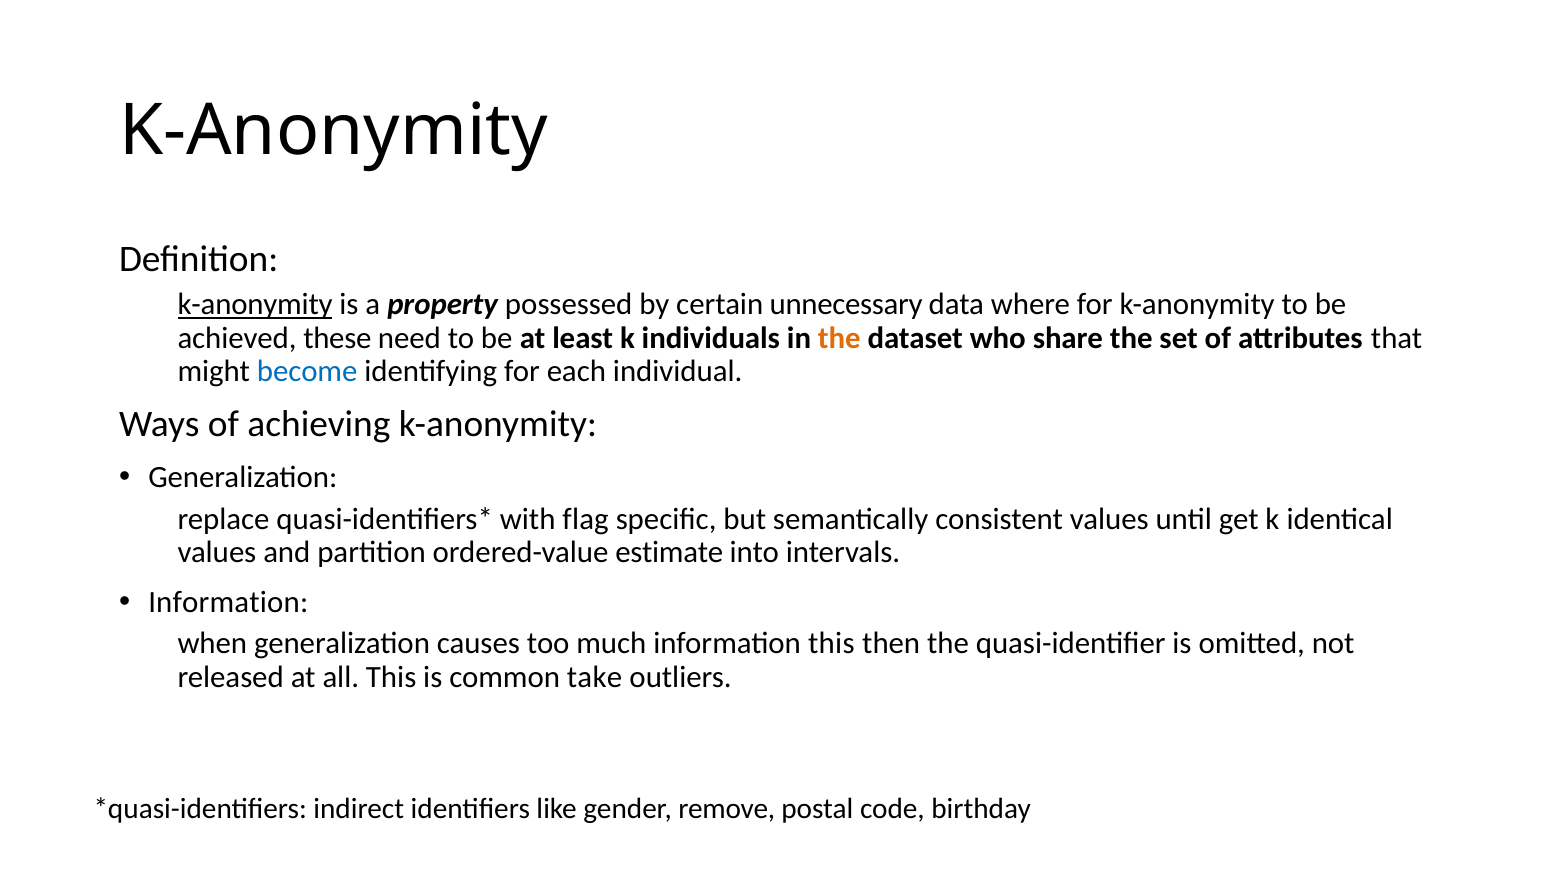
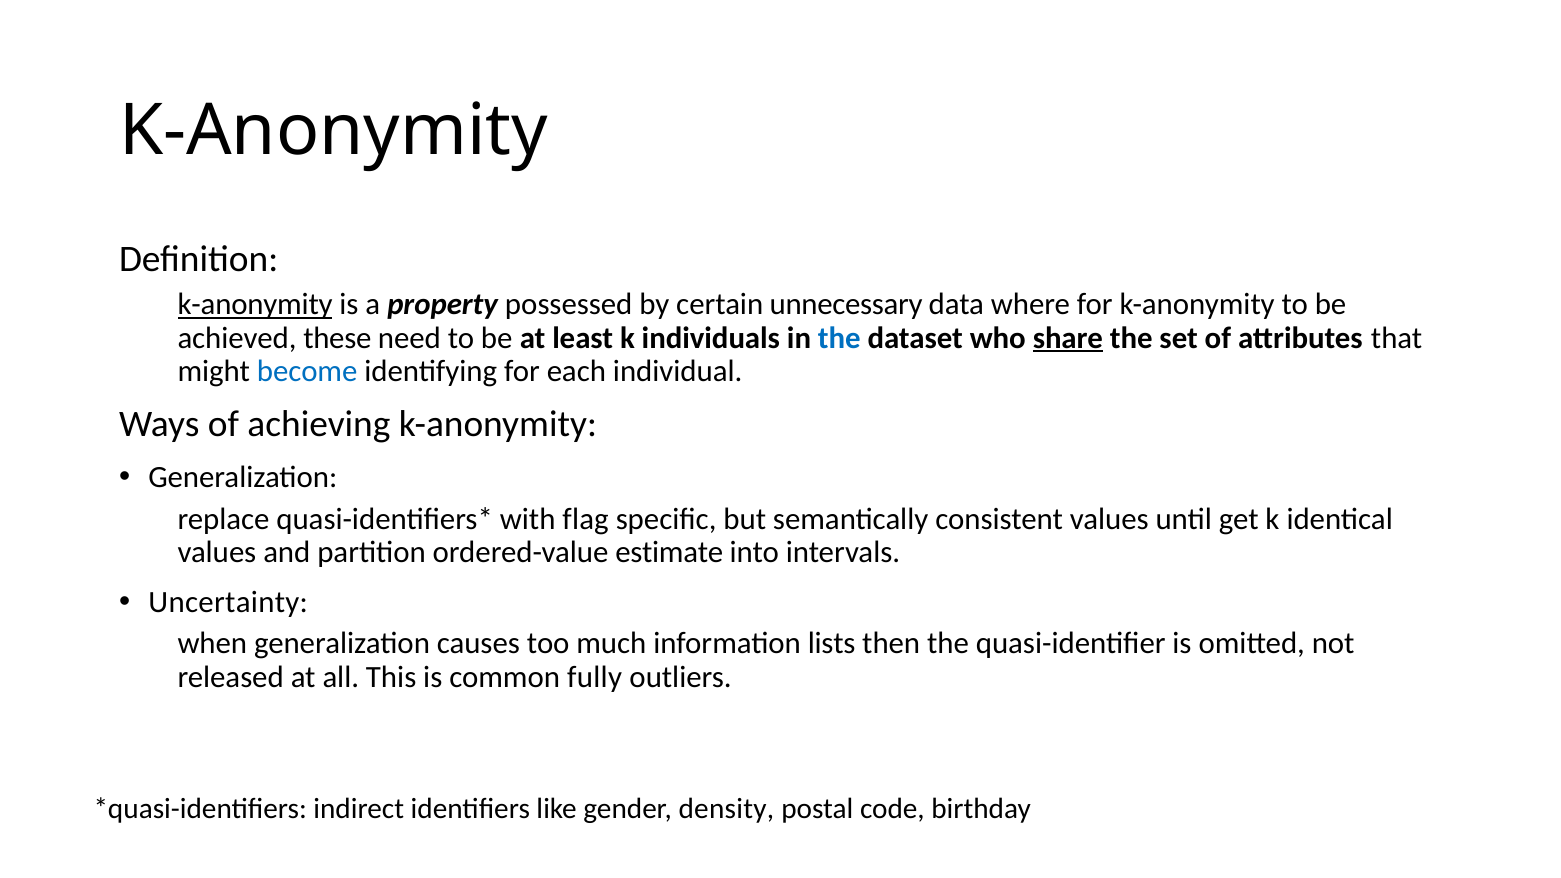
the colour: orange -> blue (839, 338)
share underline: none -> present (1068, 338)
Information: Information -> Uncertainty (228, 602)
information this: this -> lists (832, 644)
take: take -> fully (595, 677)
remove: remove -> density (726, 809)
